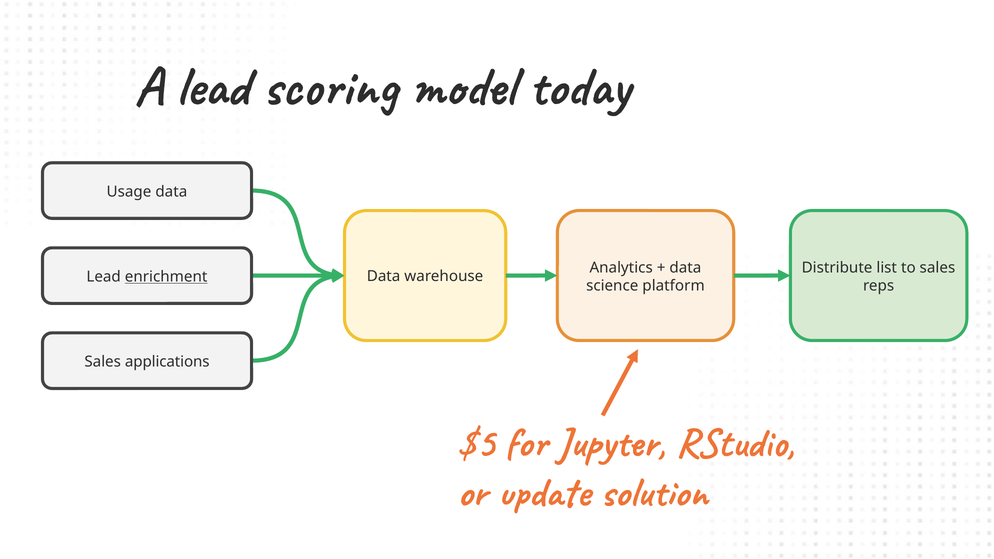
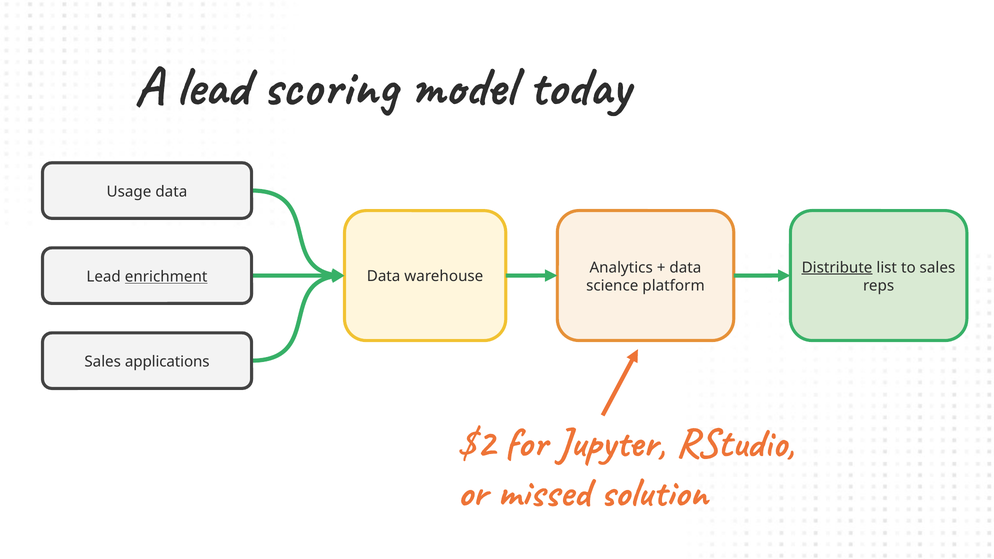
Distribute underline: none -> present (837, 268)
$5: $5 -> $2 (476, 443)
update: update -> missed (544, 492)
